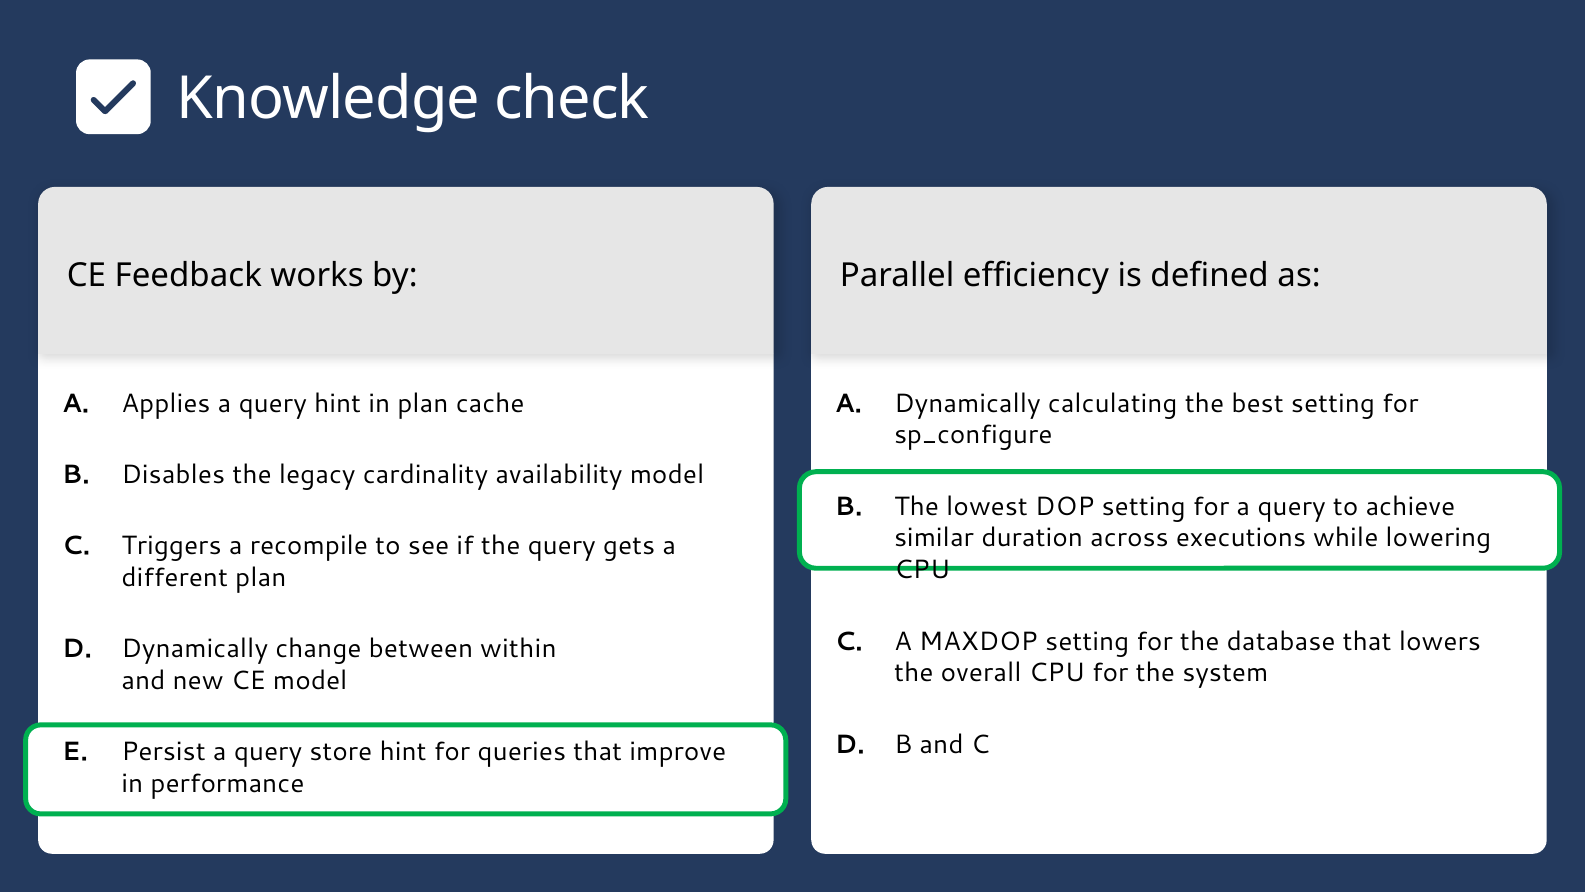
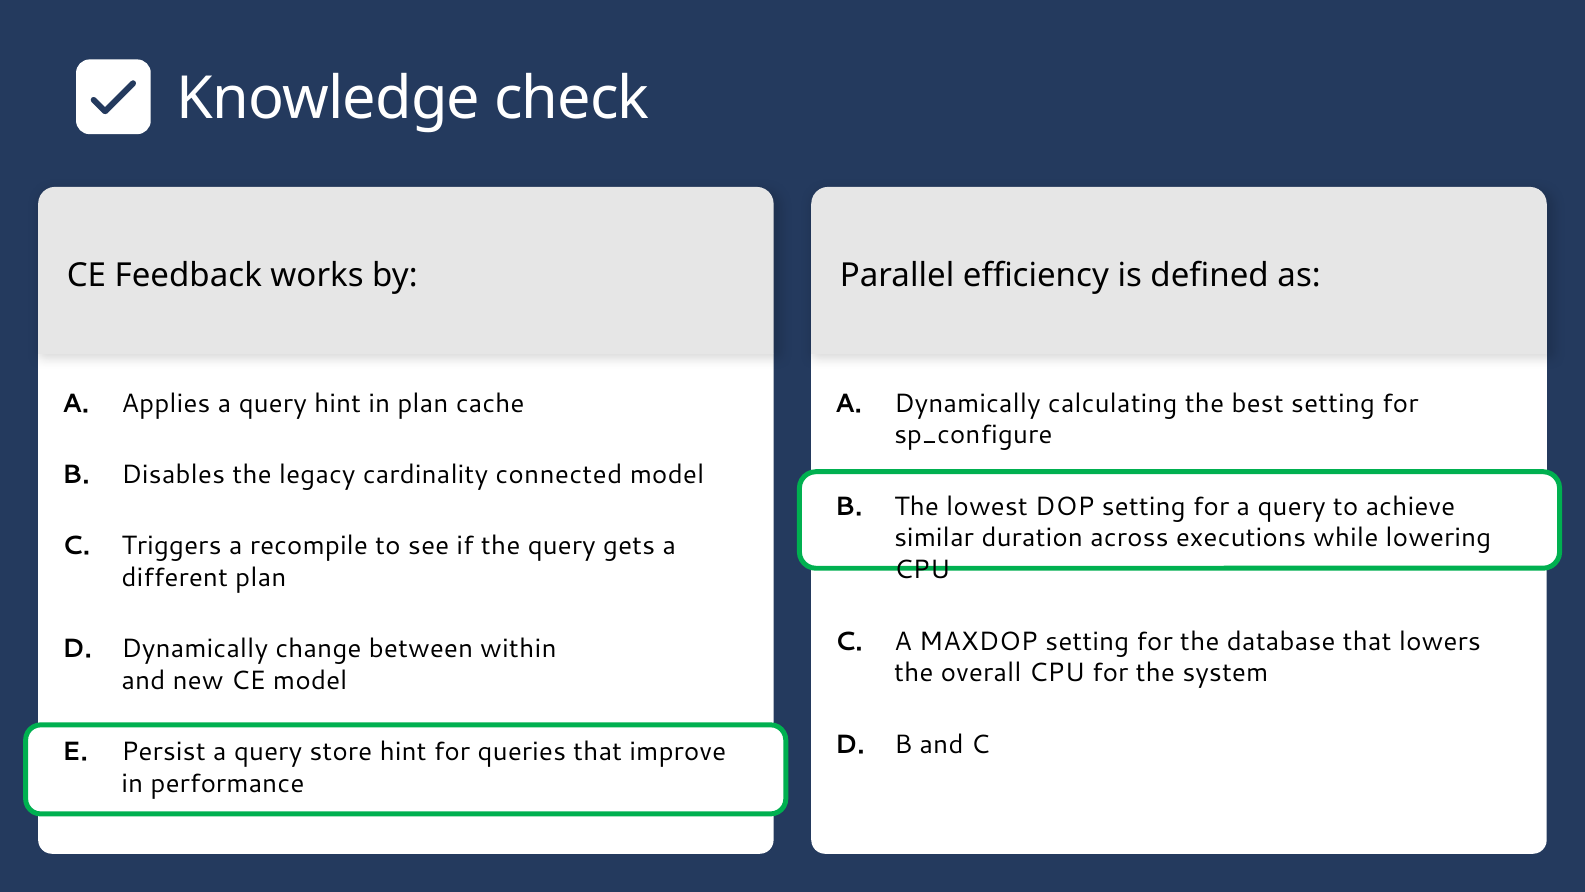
availability: availability -> connected (559, 475)
